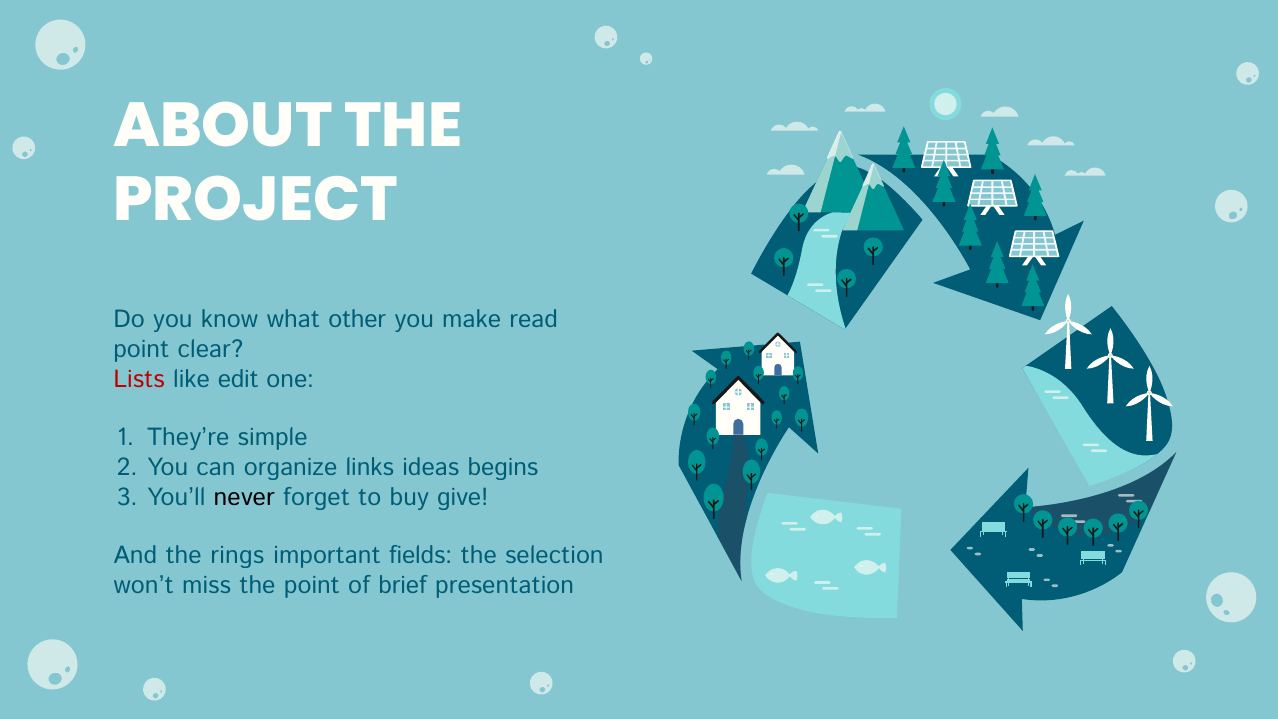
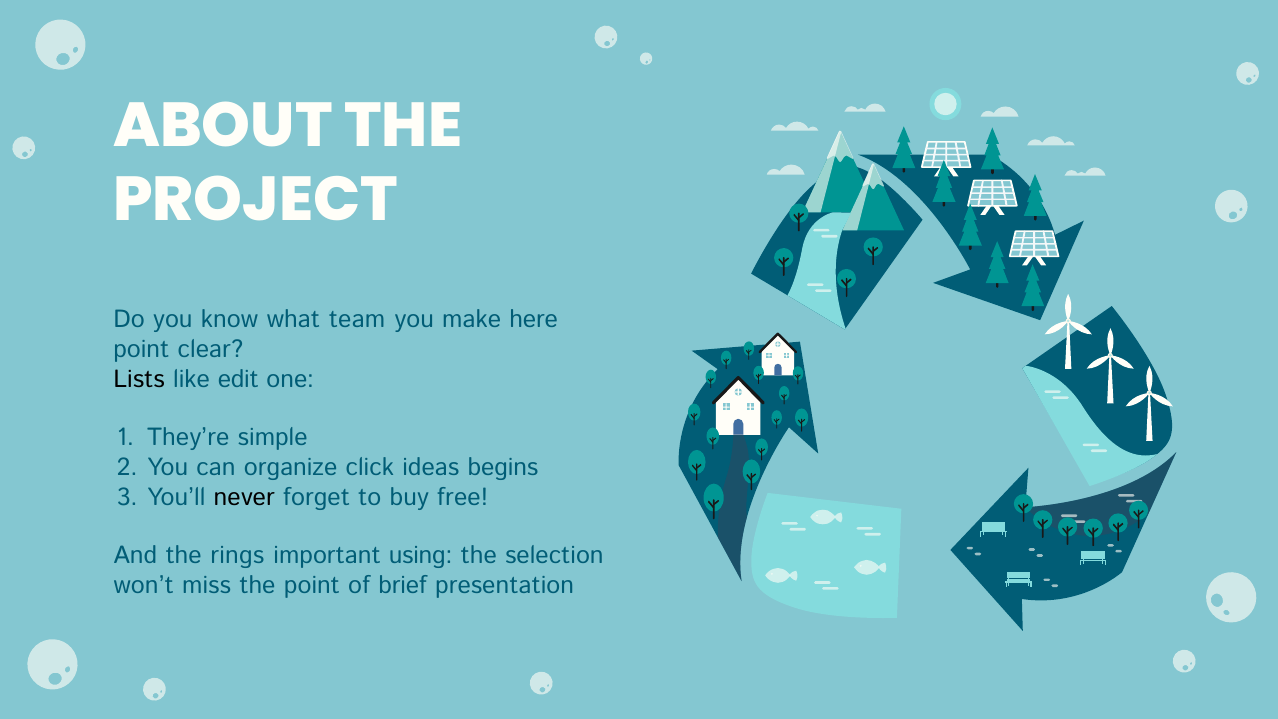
other: other -> team (357, 319)
read: read -> here (534, 319)
Lists colour: red -> black (139, 379)
links: links -> click (370, 467)
give: give -> free (463, 497)
fields: fields -> using (421, 555)
